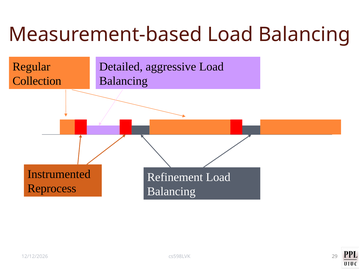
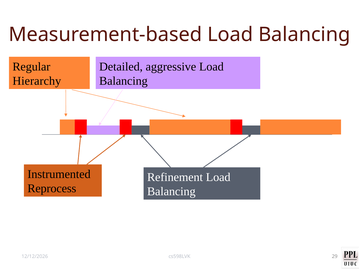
Collection: Collection -> Hierarchy (37, 81)
